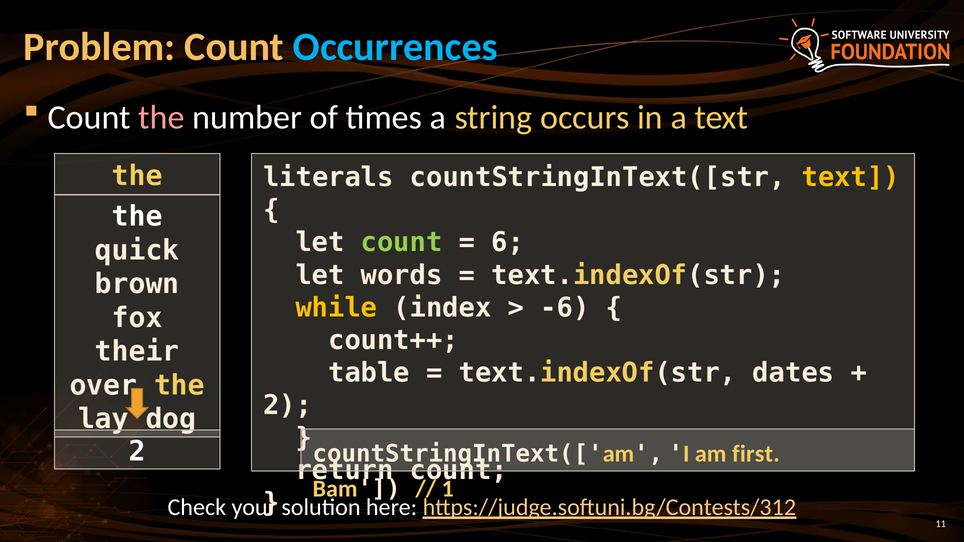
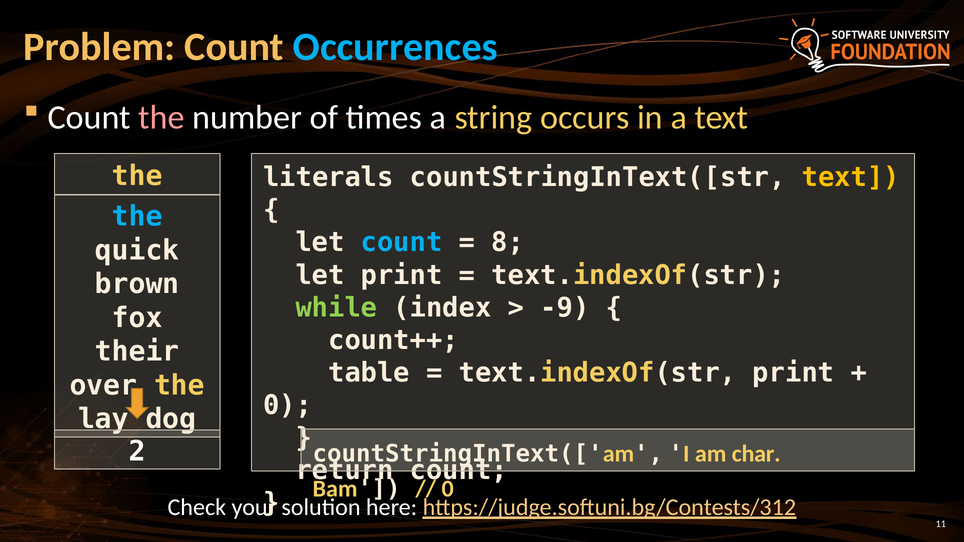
the colour: white -> light blue (137, 217)
count colour: light green -> light blue (402, 243)
6: 6 -> 8 (508, 243)
let words: words -> print (402, 275)
while colour: yellow -> light green (336, 308)
-6: -6 -> -9 (565, 308)
text.indexOf(str dates: dates -> print (793, 373)
2: 2 -> 0 (288, 406)
first: first -> char (756, 454)
1: 1 -> 0 (448, 489)
